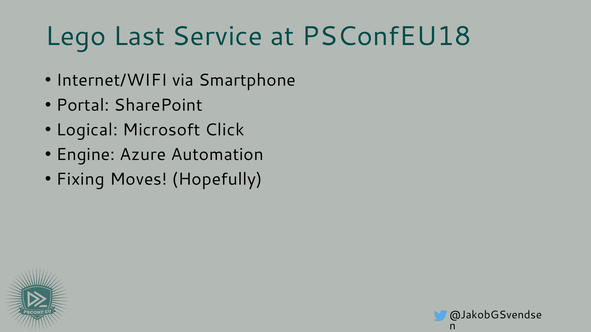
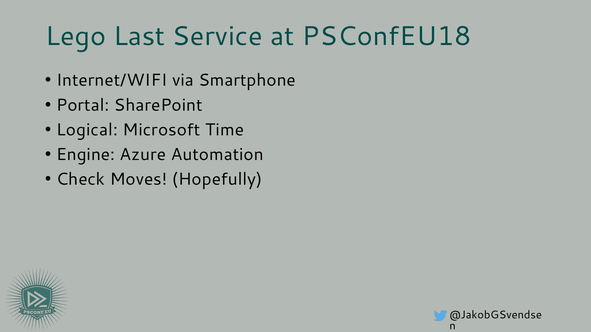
Click: Click -> Time (225, 130)
Fixing: Fixing -> Check (81, 179)
